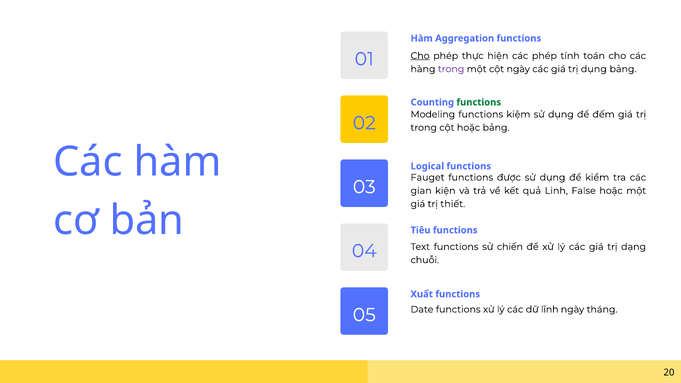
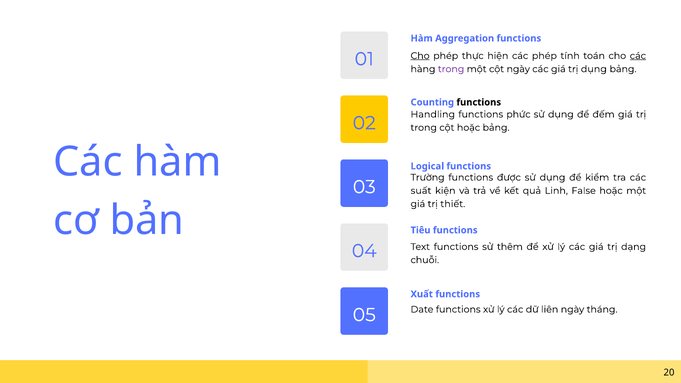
các underline: none -> present (638, 56)
functions colour: green -> black (479, 102)
Modeling: Modeling -> Handling (433, 114)
kiệm: kiệm -> phức (518, 114)
Fauget: Fauget -> Trường (428, 177)
gian: gian -> suất (421, 191)
chiến: chiến -> thêm (510, 247)
lĩnh: lĩnh -> liên (550, 309)
